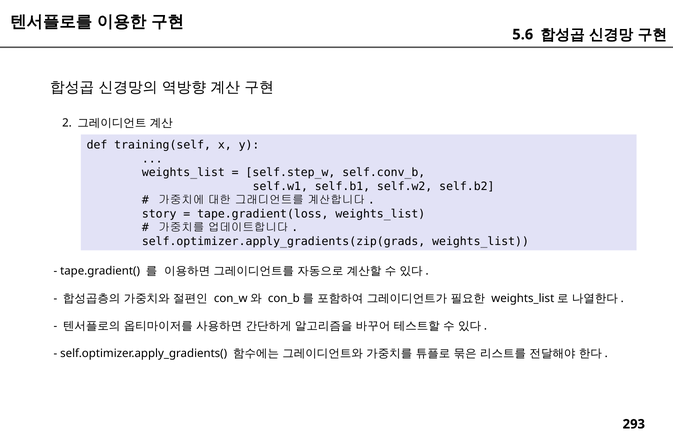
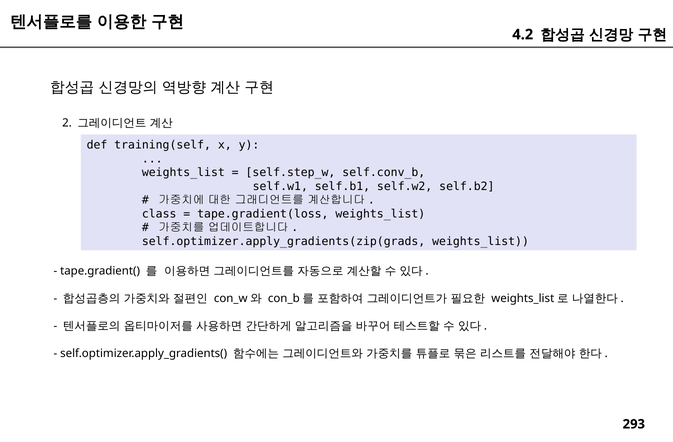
5.6: 5.6 -> 4.2 (523, 34)
story: story -> class (159, 214)
